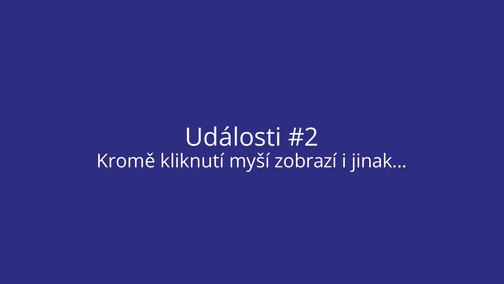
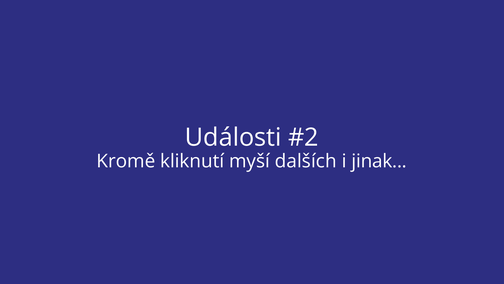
zobrazí: zobrazí -> dalších (306, 161)
